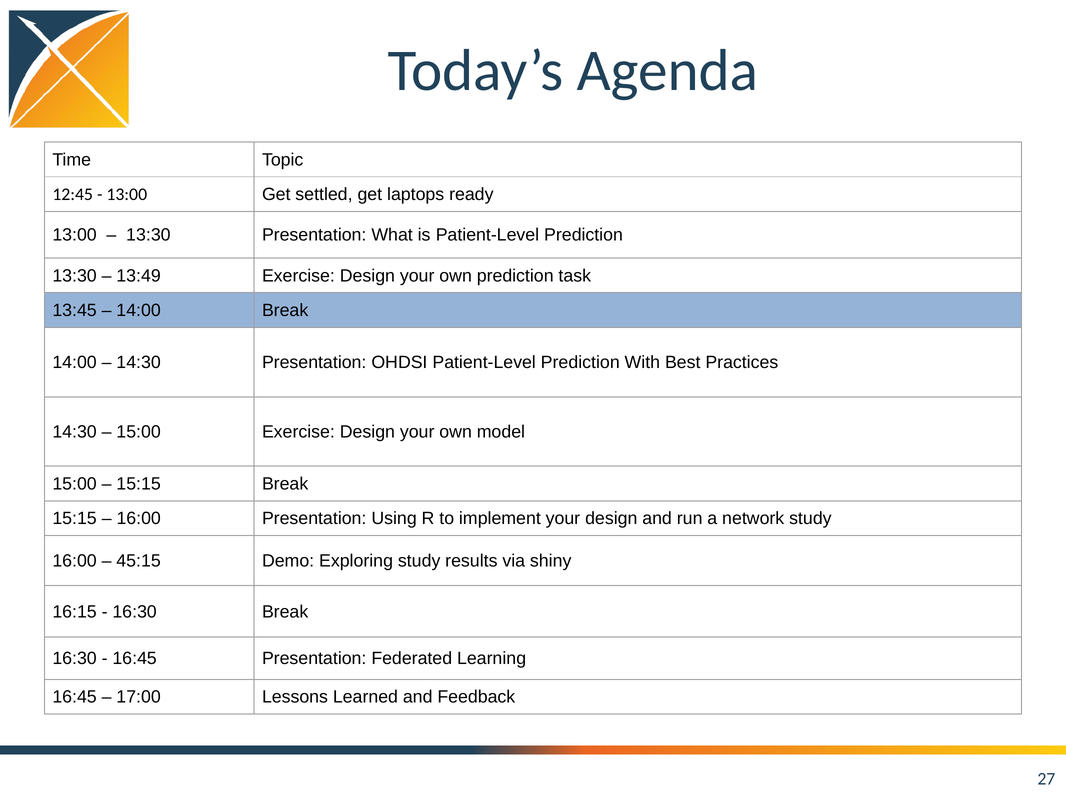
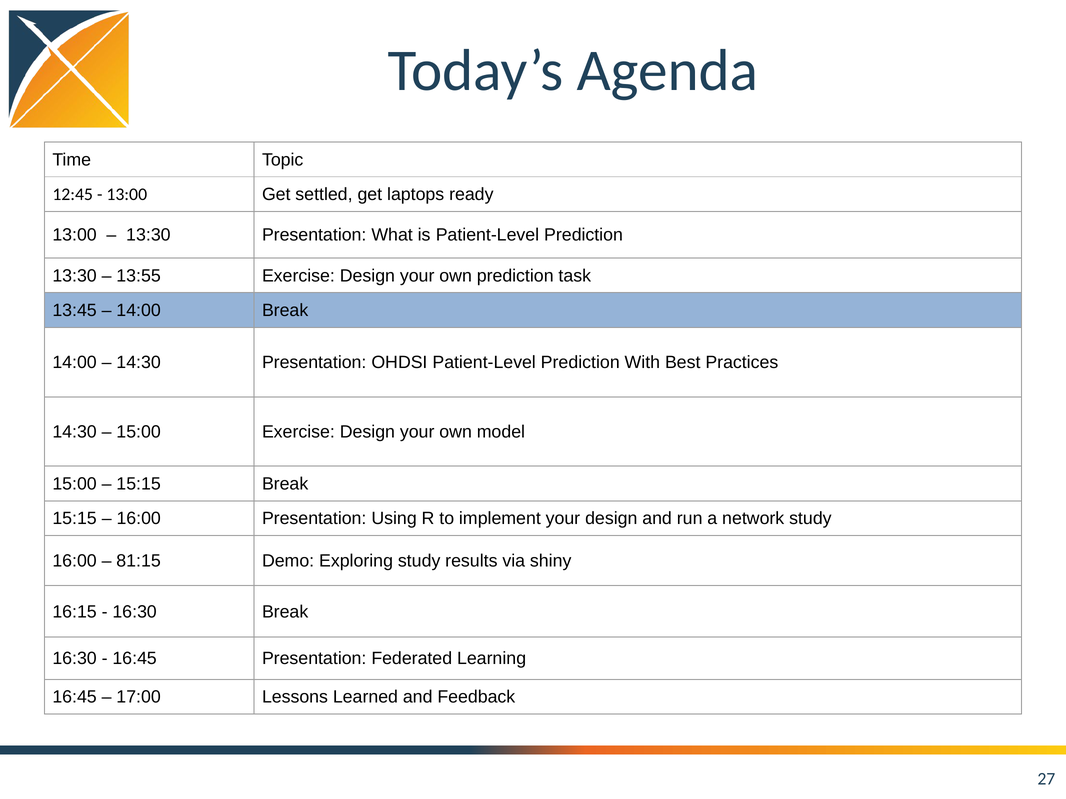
13:49: 13:49 -> 13:55 (139, 276)
45:15: 45:15 -> 81:15 (139, 561)
